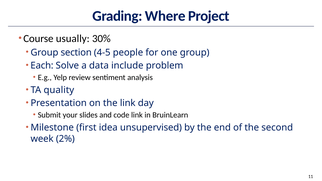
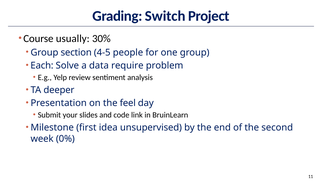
Where: Where -> Switch (165, 16)
include: include -> require (127, 66)
quality: quality -> deeper (59, 90)
the link: link -> feel (128, 103)
2%: 2% -> 0% (65, 139)
